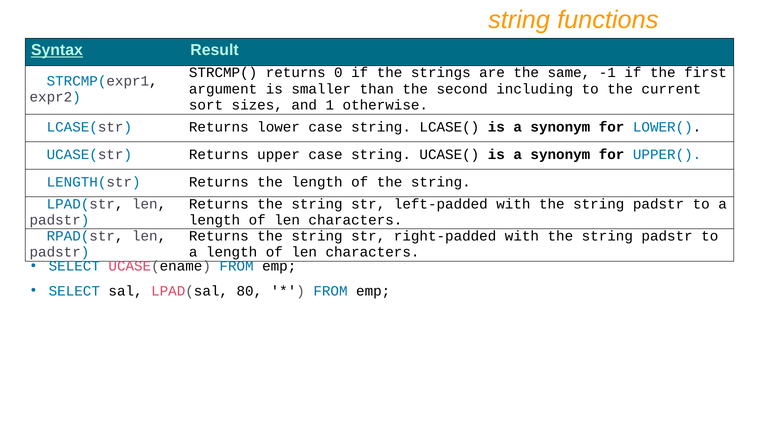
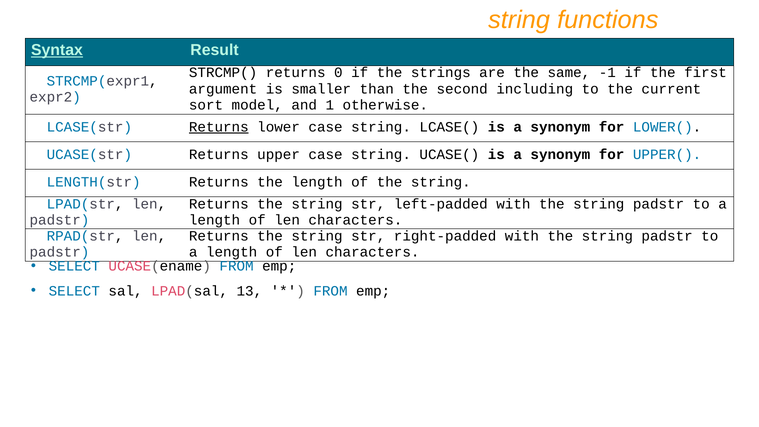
sizes: sizes -> model (257, 105)
Returns underline: none -> present (219, 127)
80: 80 -> 13 (249, 291)
